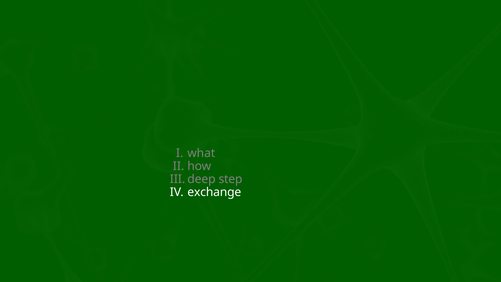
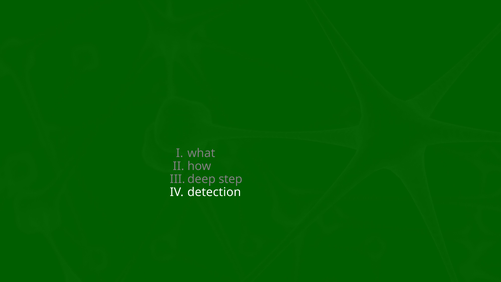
exchange: exchange -> detection (214, 192)
